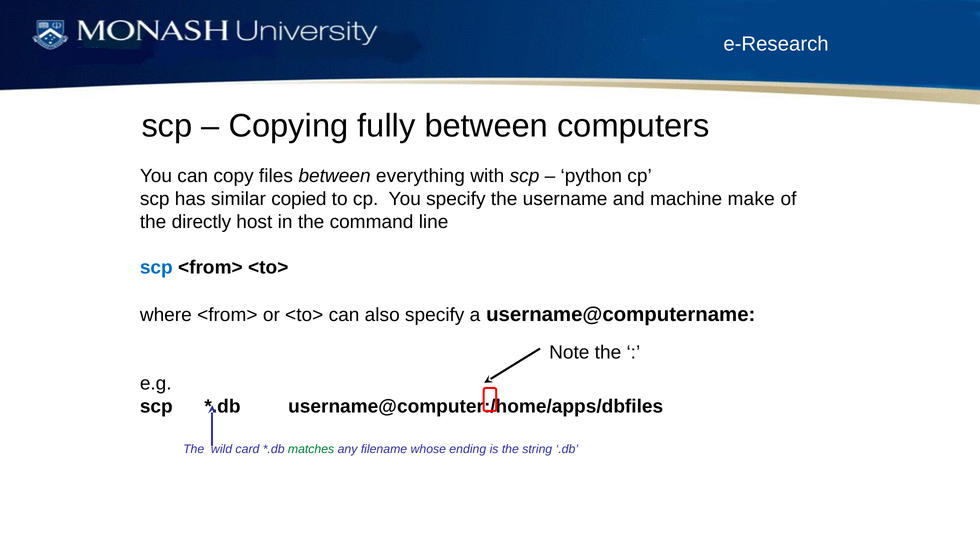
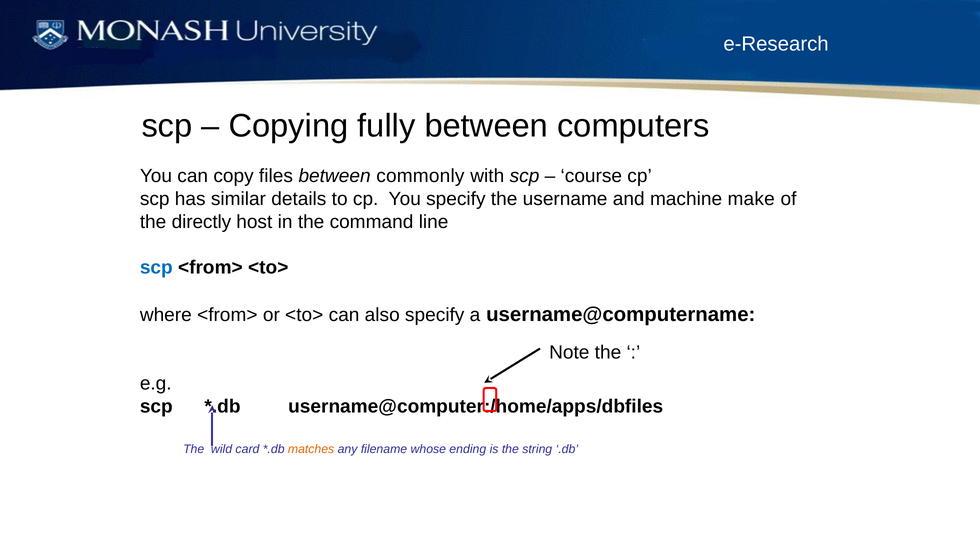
everything: everything -> commonly (420, 176)
python: python -> course (591, 176)
copied: copied -> details (299, 199)
matches colour: green -> orange (311, 449)
